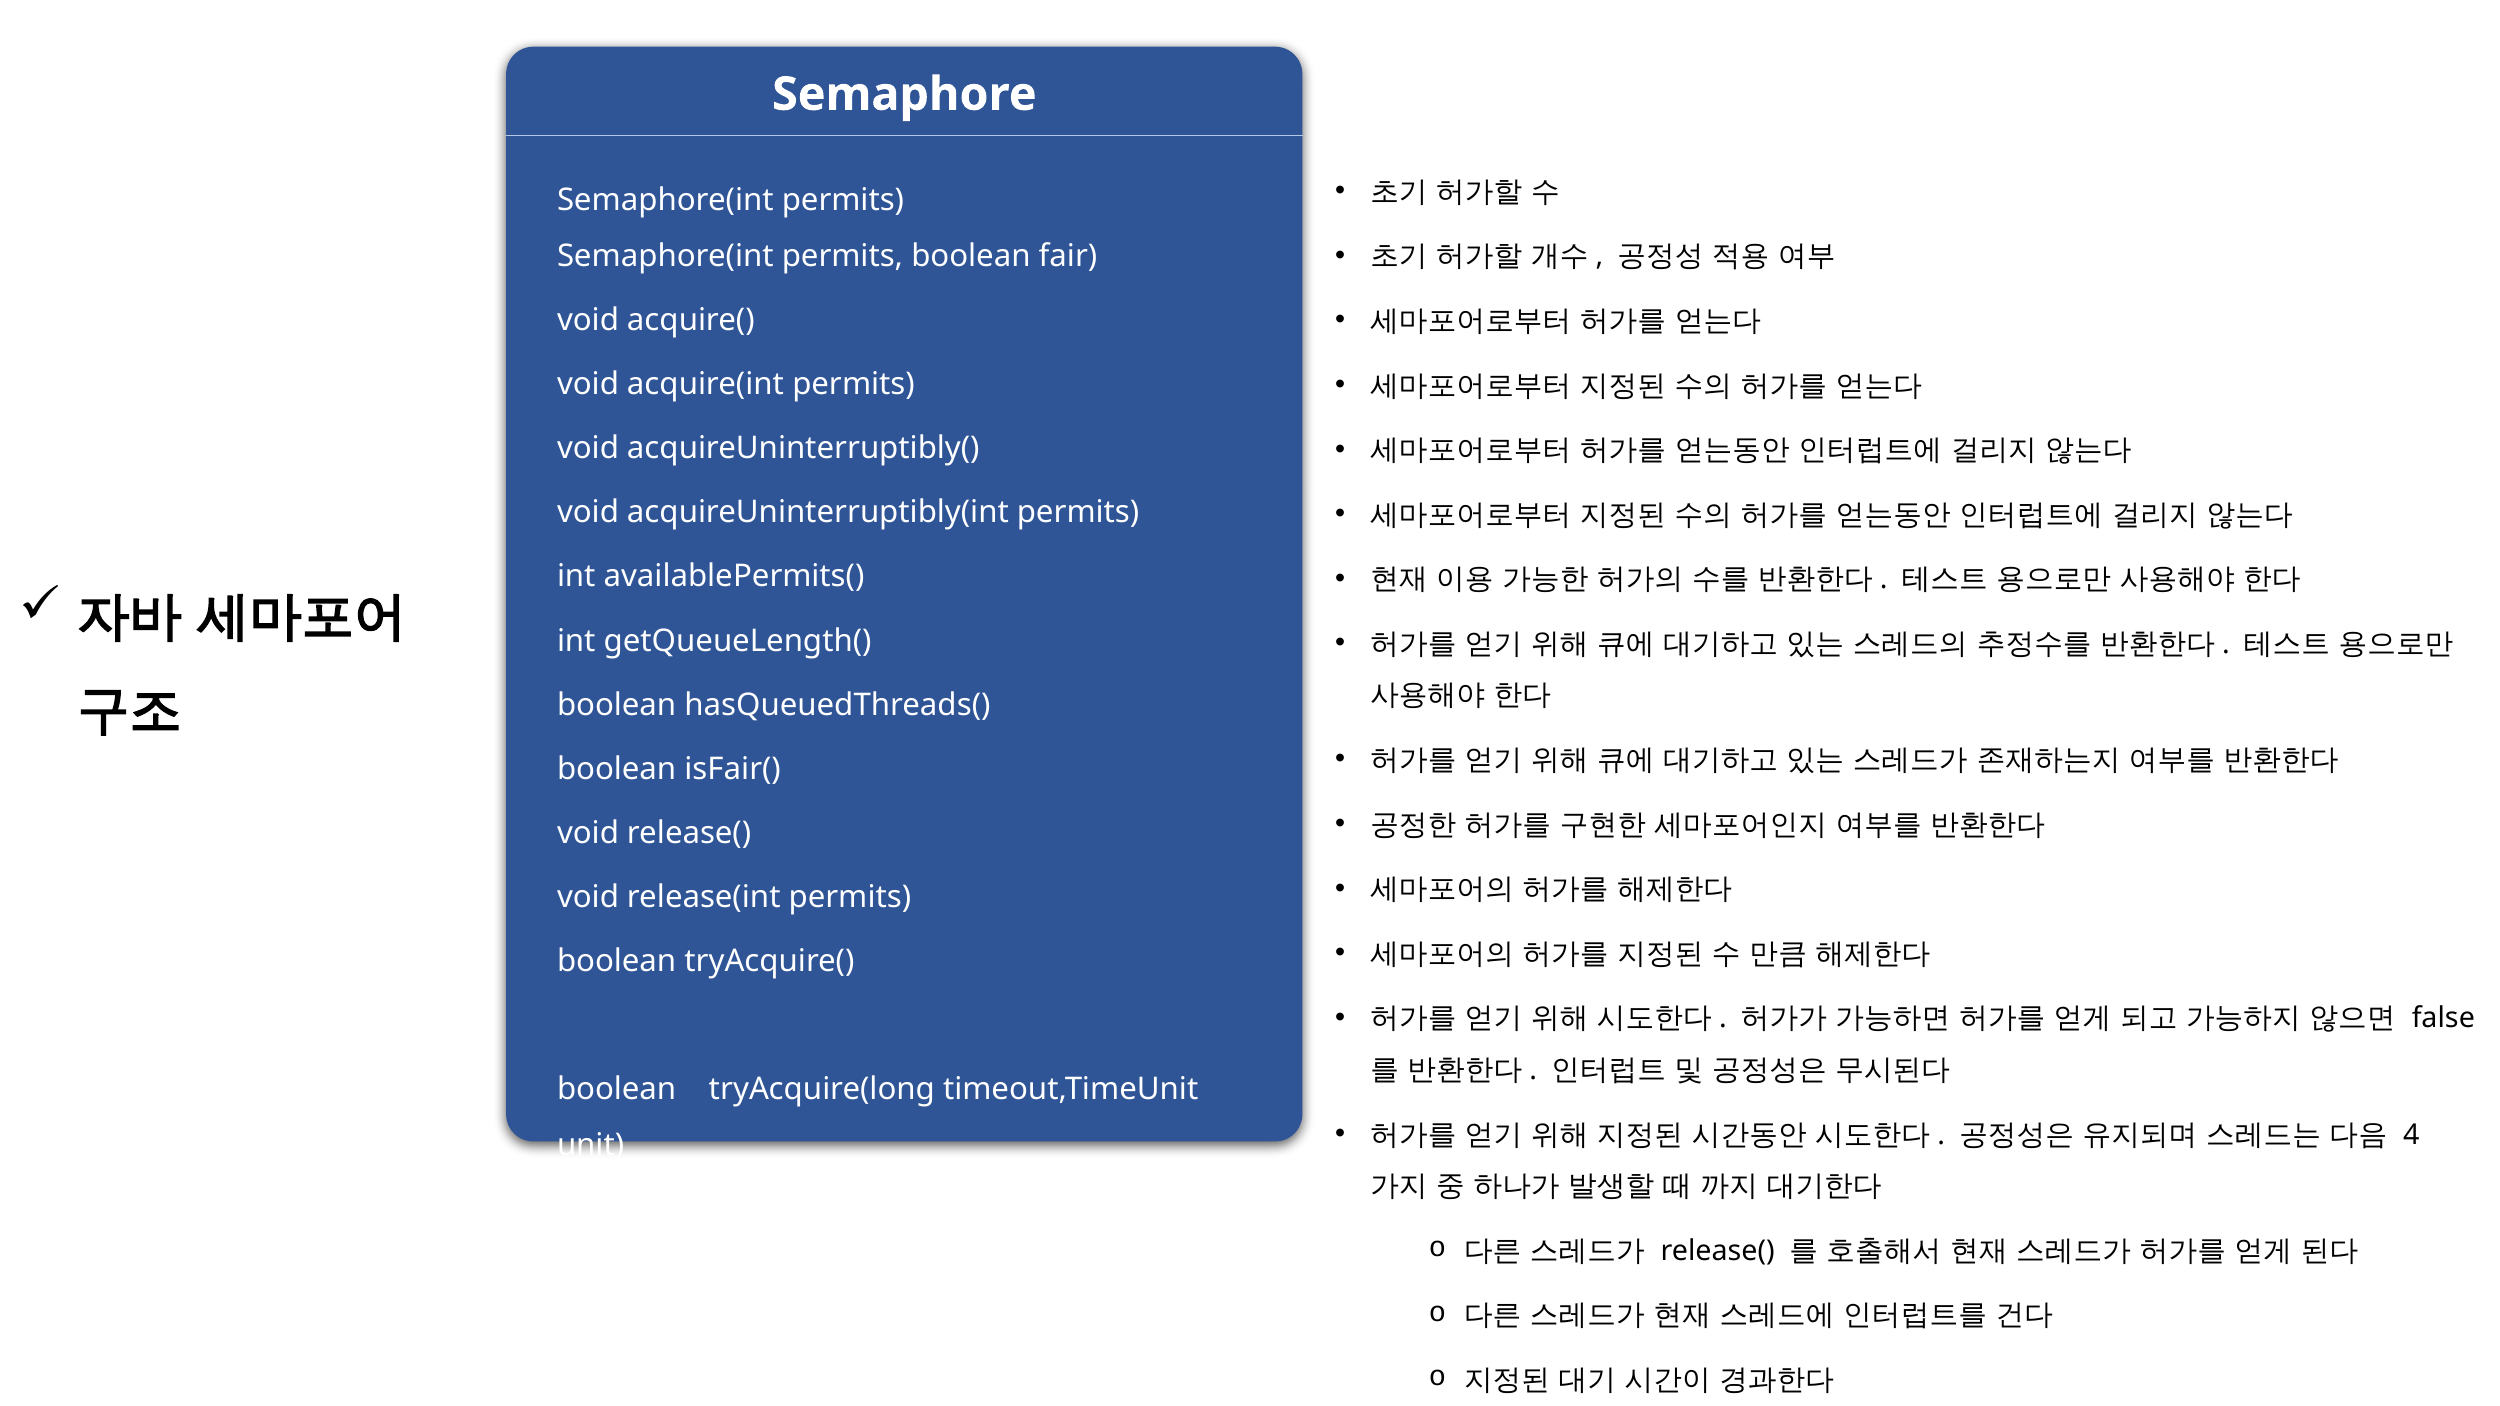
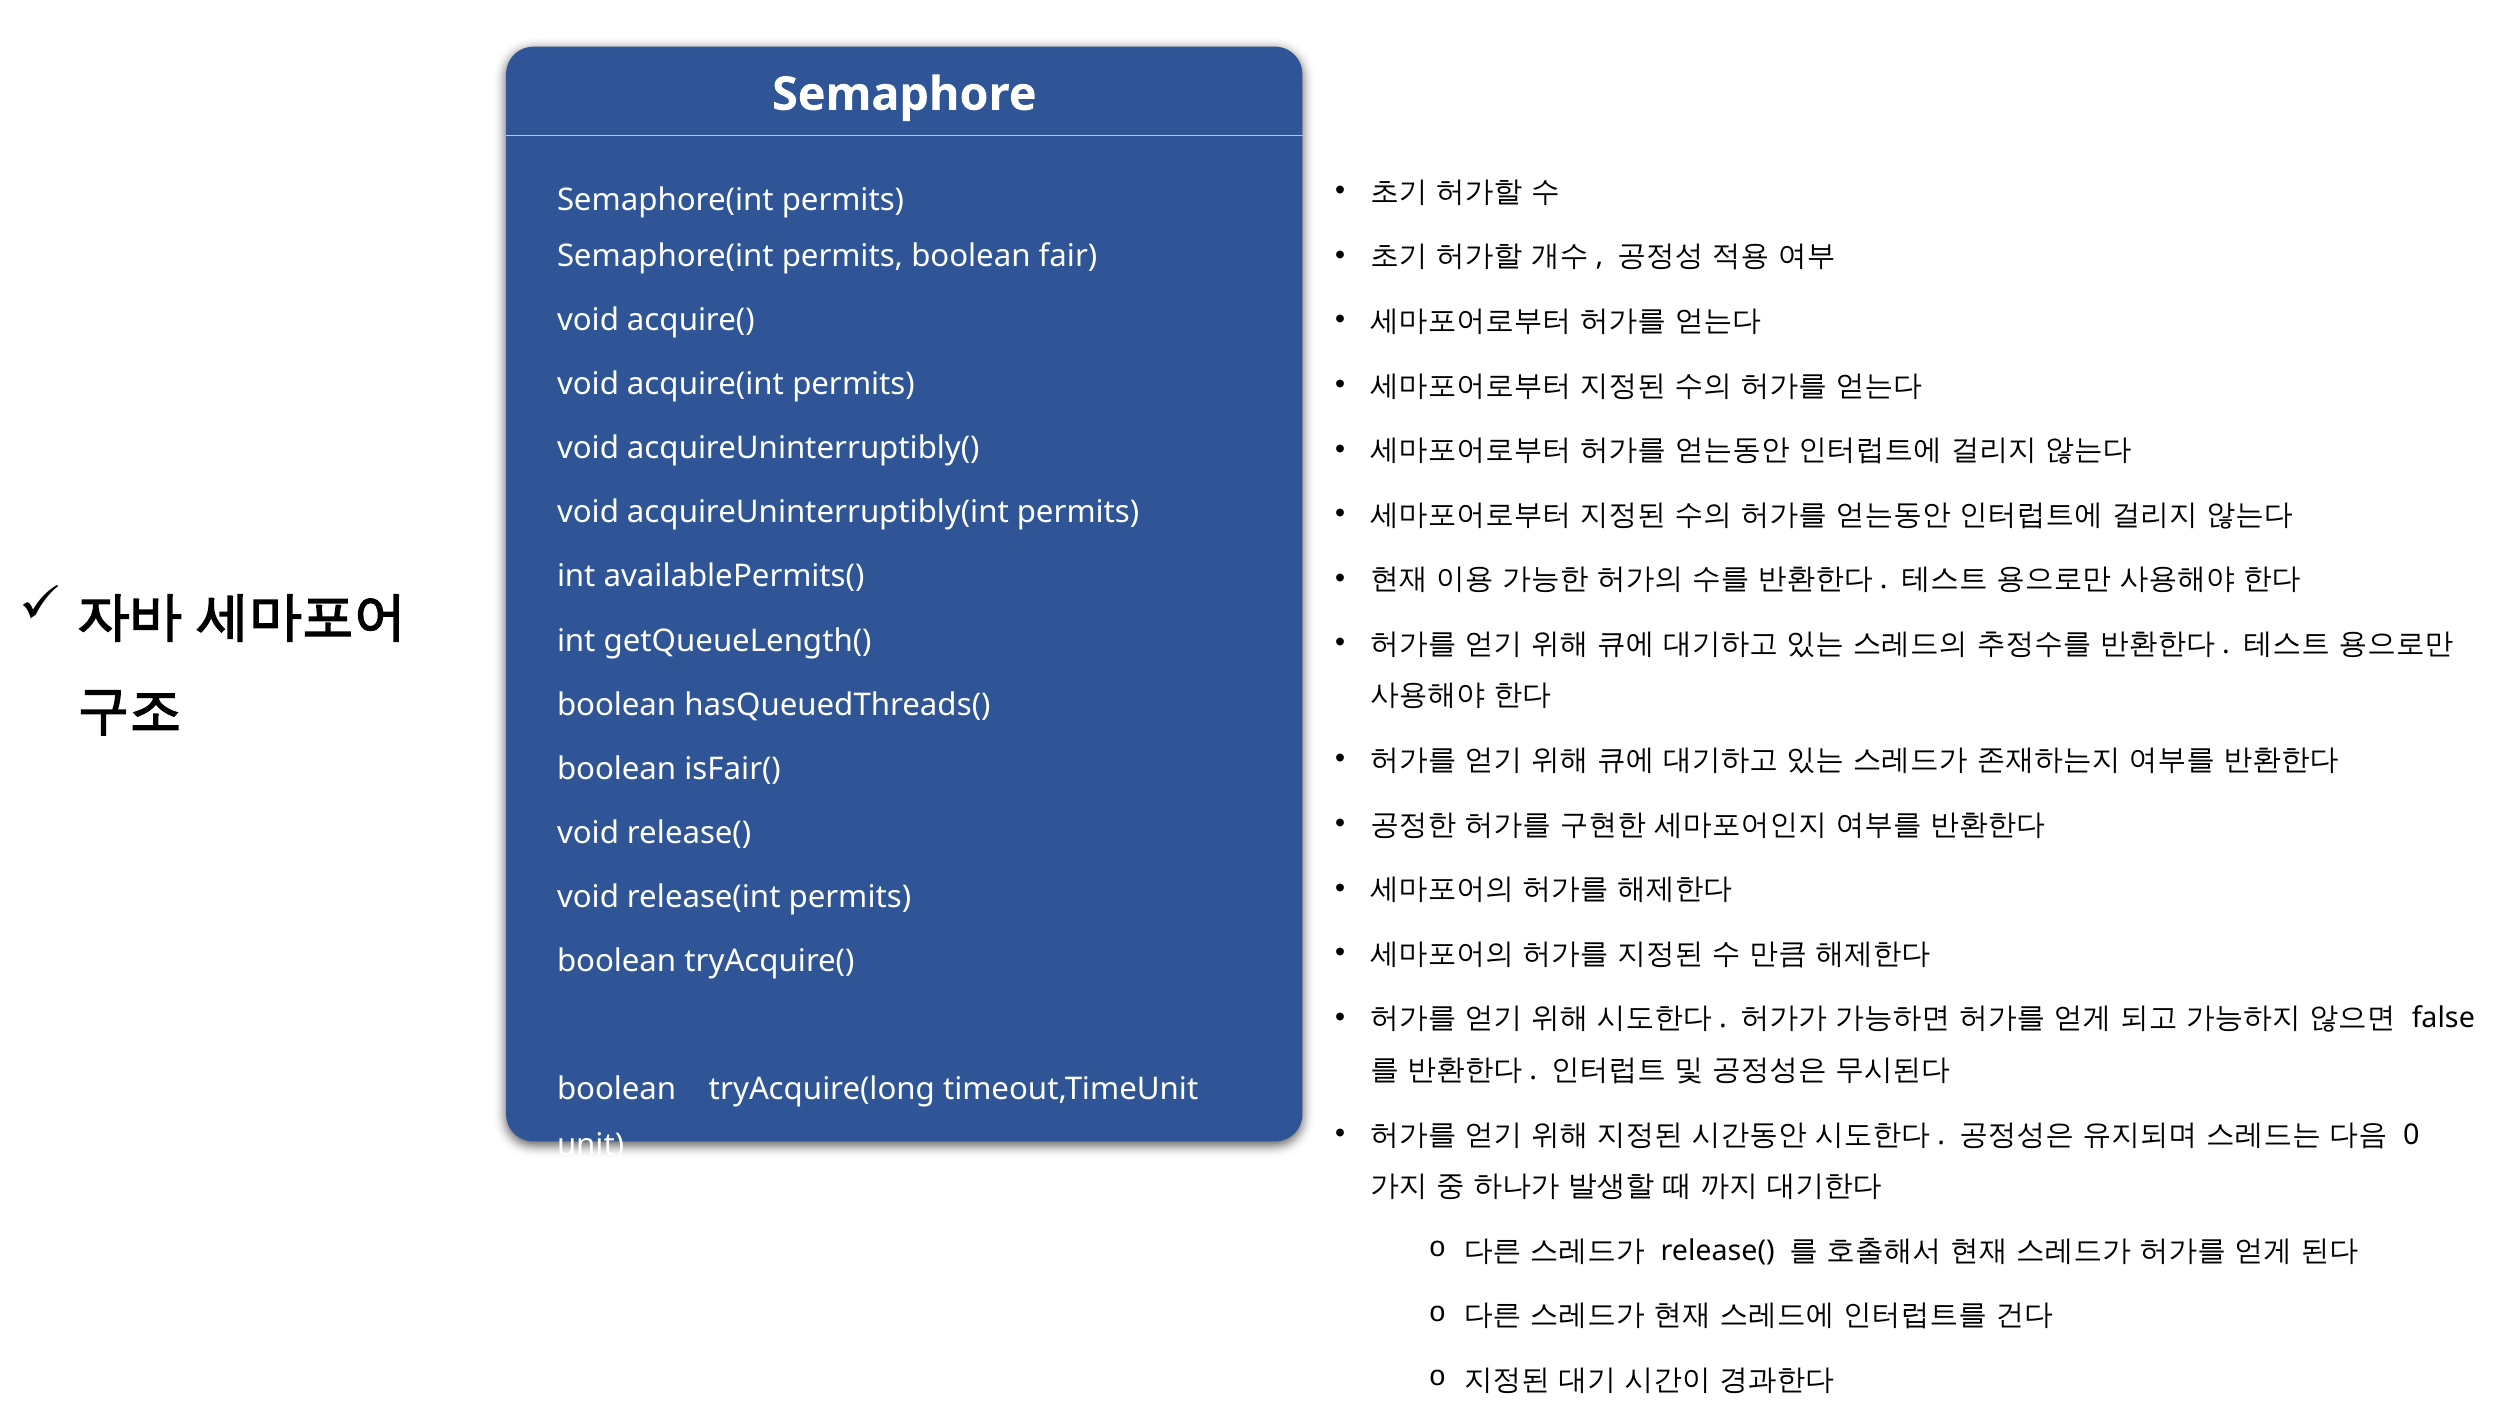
4: 4 -> 0 (2411, 1135)
